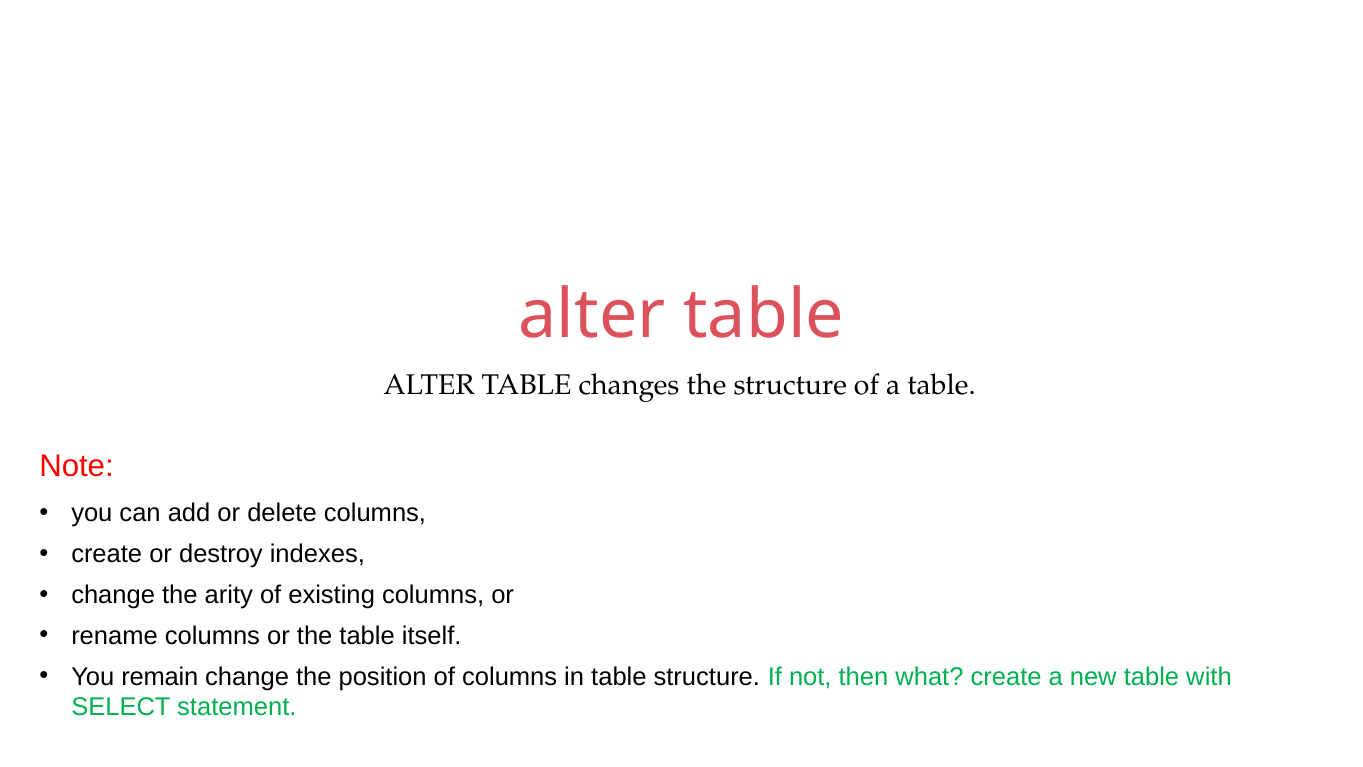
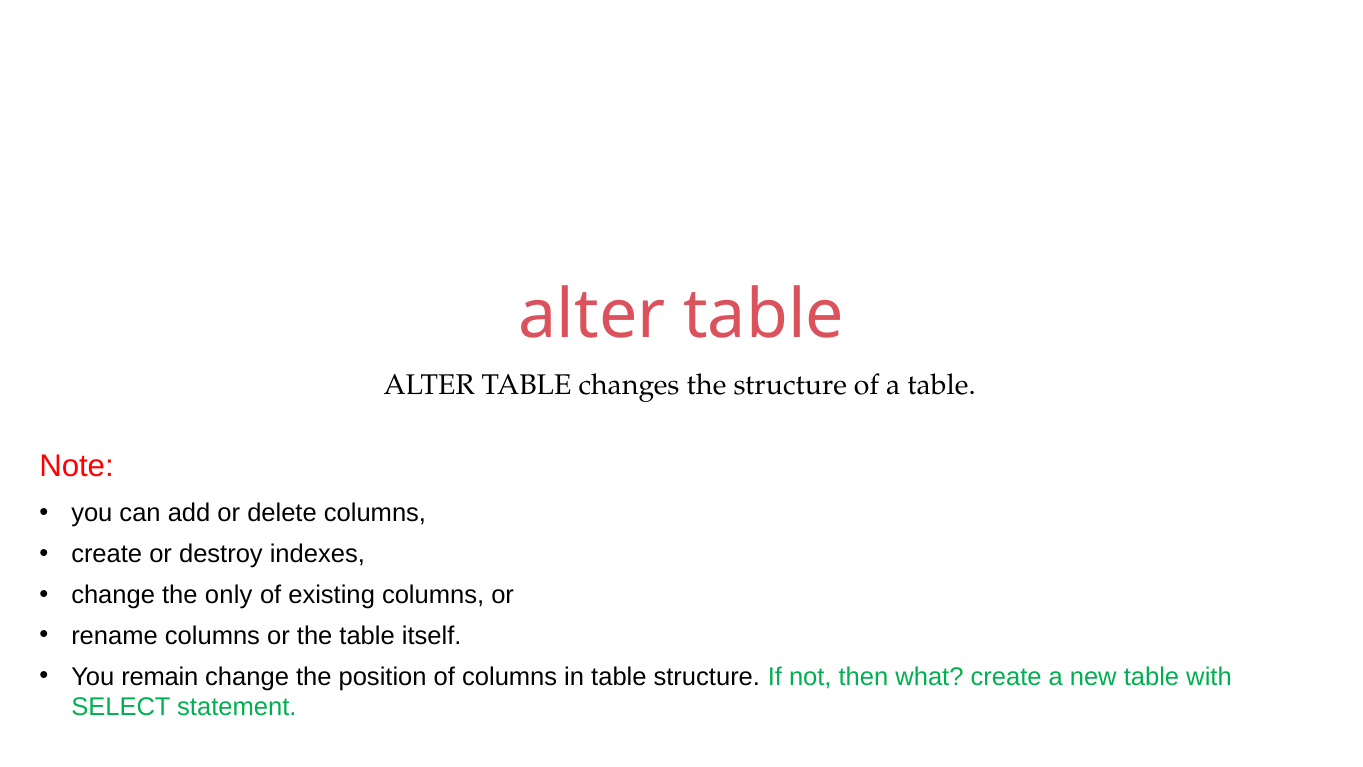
arity: arity -> only (229, 595)
